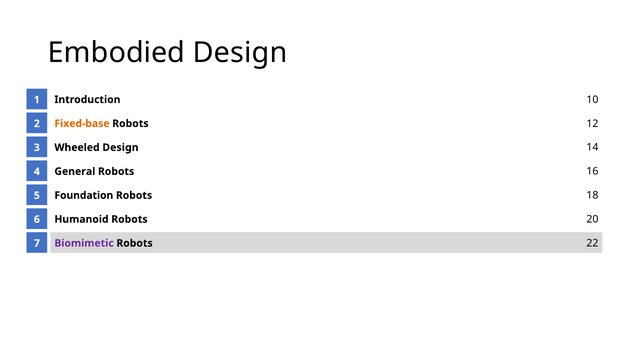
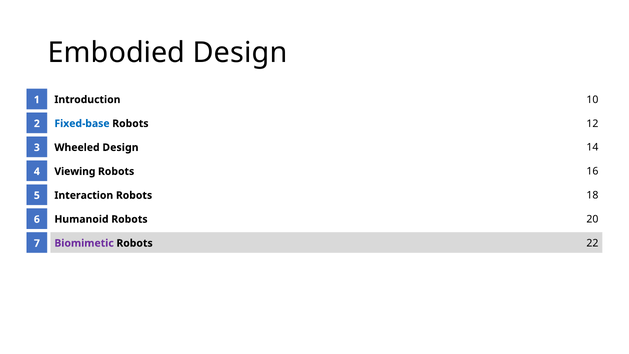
Fixed-base colour: orange -> blue (82, 123)
General: General -> Viewing (75, 171)
Foundation: Foundation -> Interaction (84, 195)
